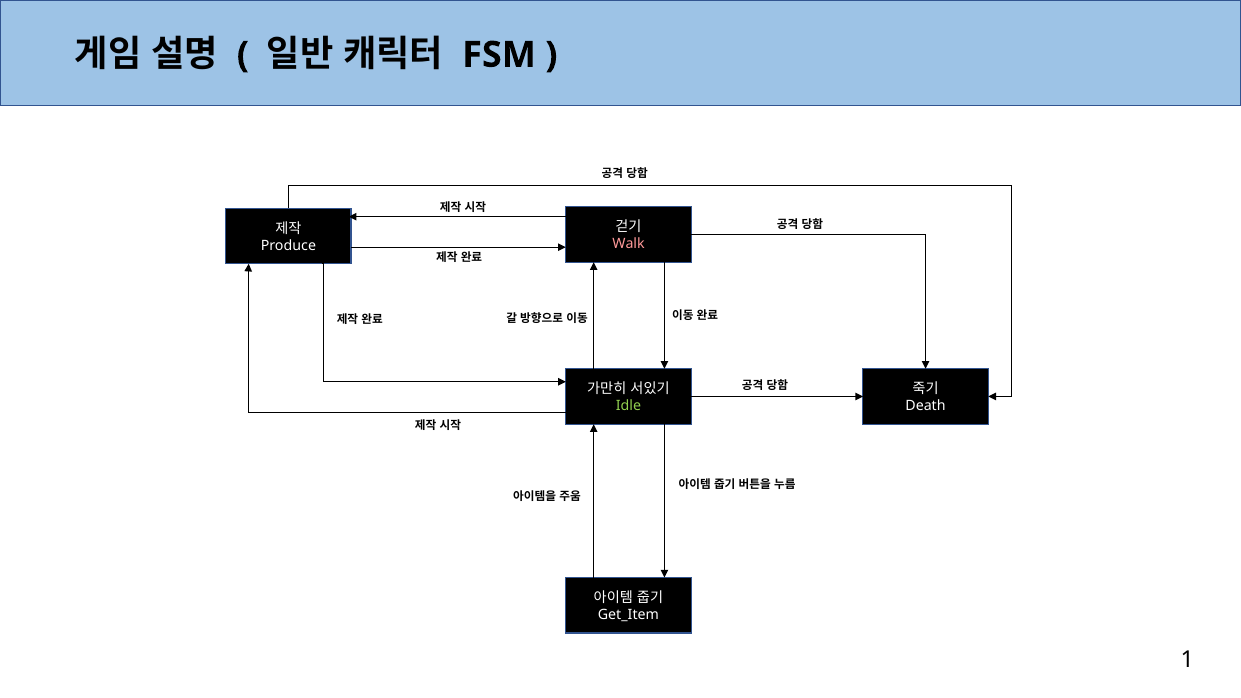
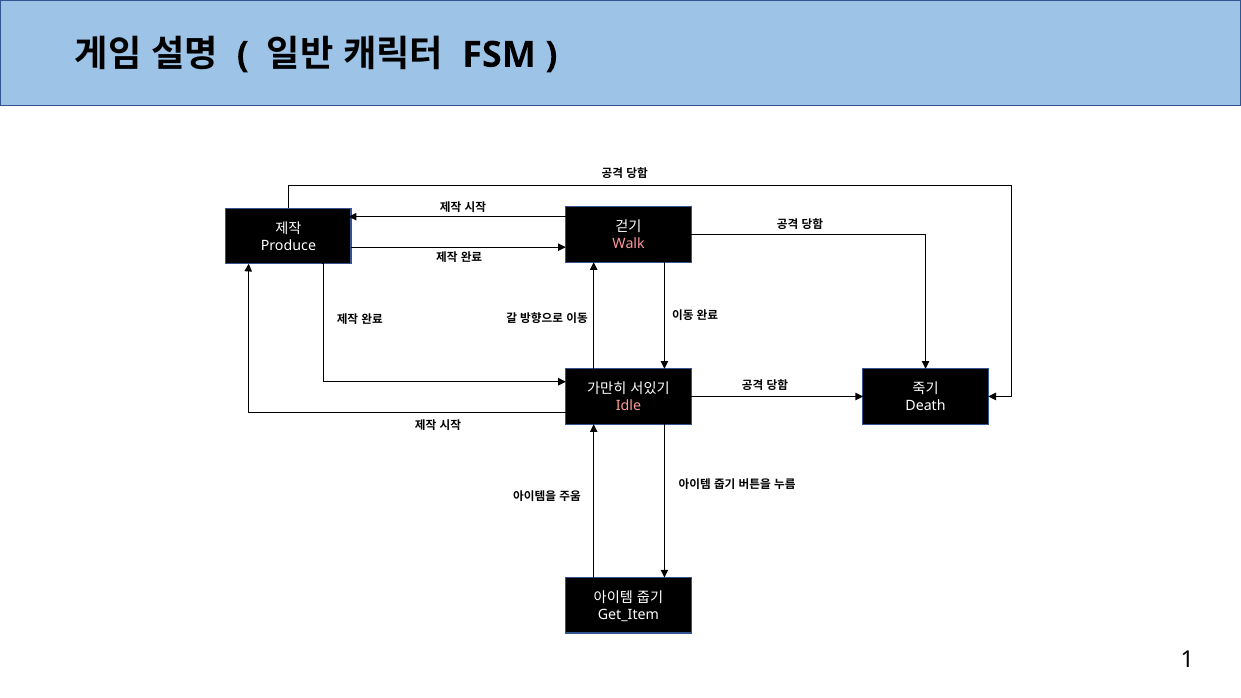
Idle colour: light green -> pink (628, 406)
